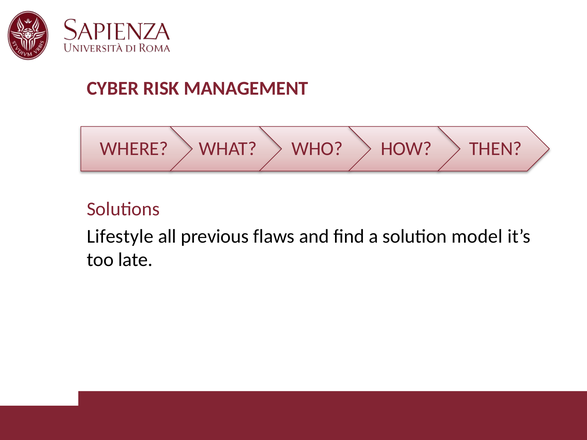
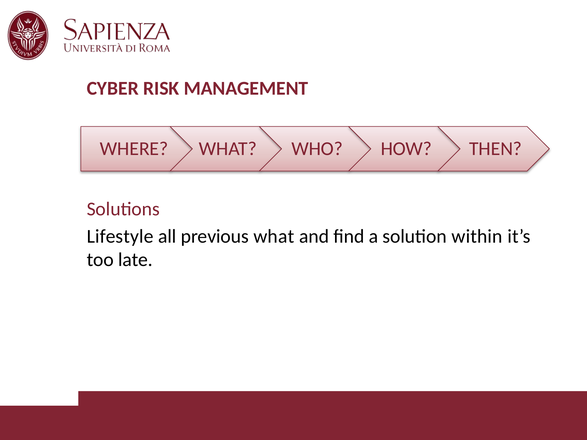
previous flaws: flaws -> what (274, 237)
model: model -> within (477, 237)
